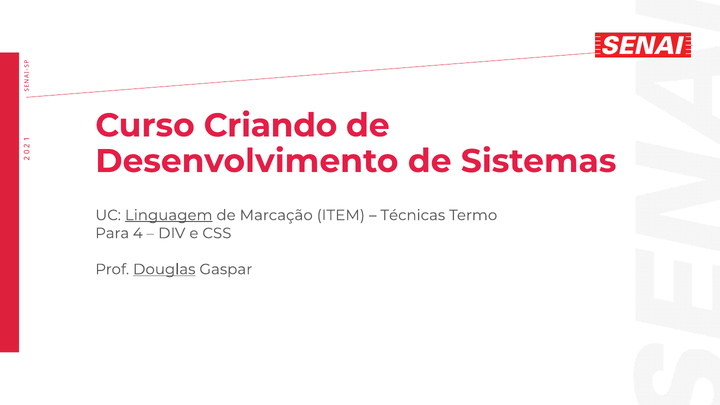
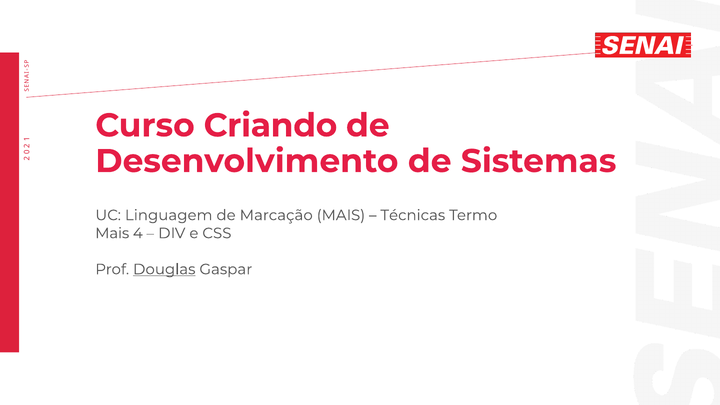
Linguagem underline: present -> none (169, 215)
Marcação ITEM: ITEM -> MAIS (341, 215)
Para: Para -> Mais (112, 233)
